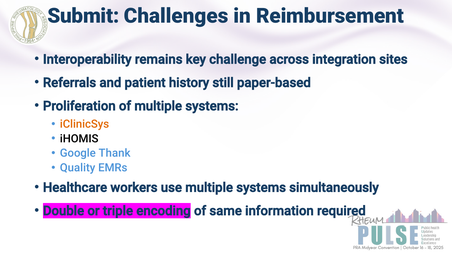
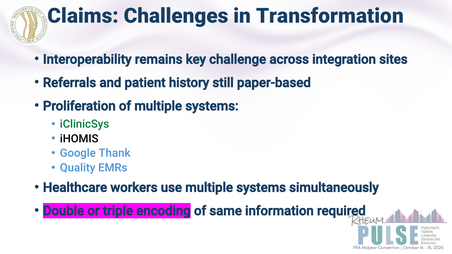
Submit: Submit -> Claims (83, 16)
Reimbursement: Reimbursement -> Transformation (330, 16)
iClinicSys colour: orange -> green (85, 124)
